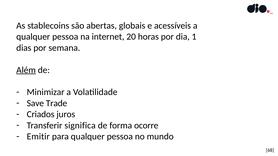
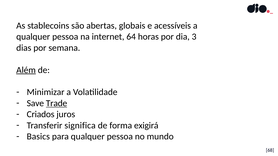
20: 20 -> 64 (131, 37)
1: 1 -> 3 (194, 37)
Trade underline: none -> present (57, 103)
ocorre: ocorre -> exigirá (146, 126)
Emitir: Emitir -> Basics (38, 137)
